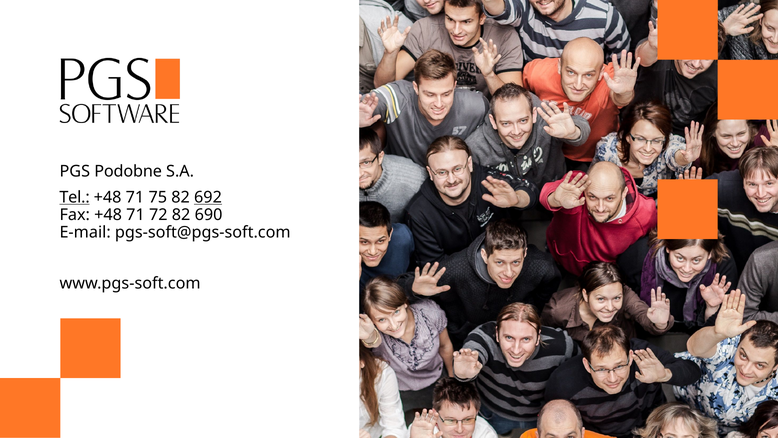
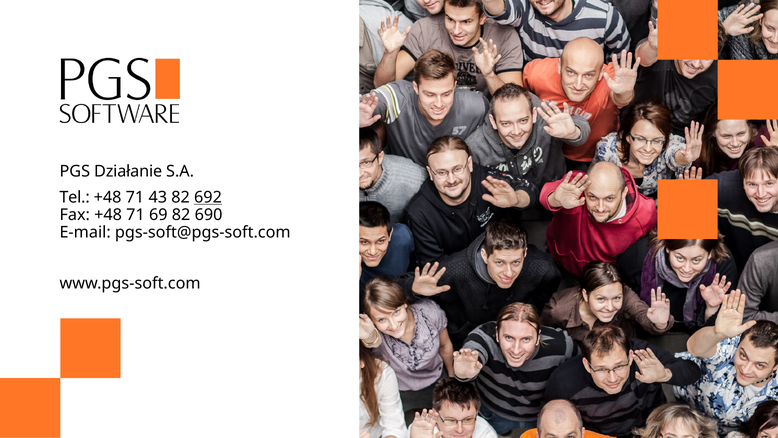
Podobne: Podobne -> Działanie (128, 171)
Tel underline: present -> none (75, 197)
75: 75 -> 43 (158, 197)
72: 72 -> 69 (158, 215)
